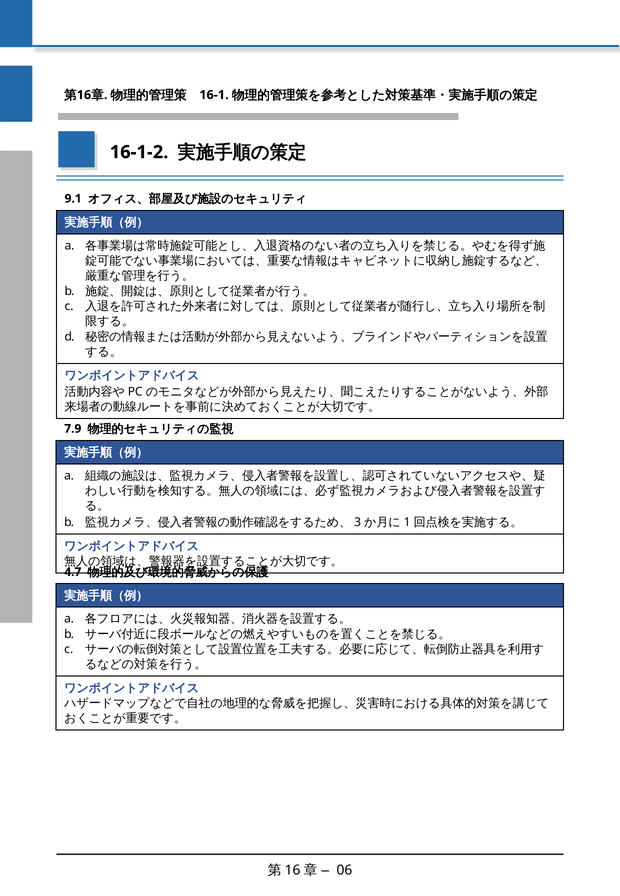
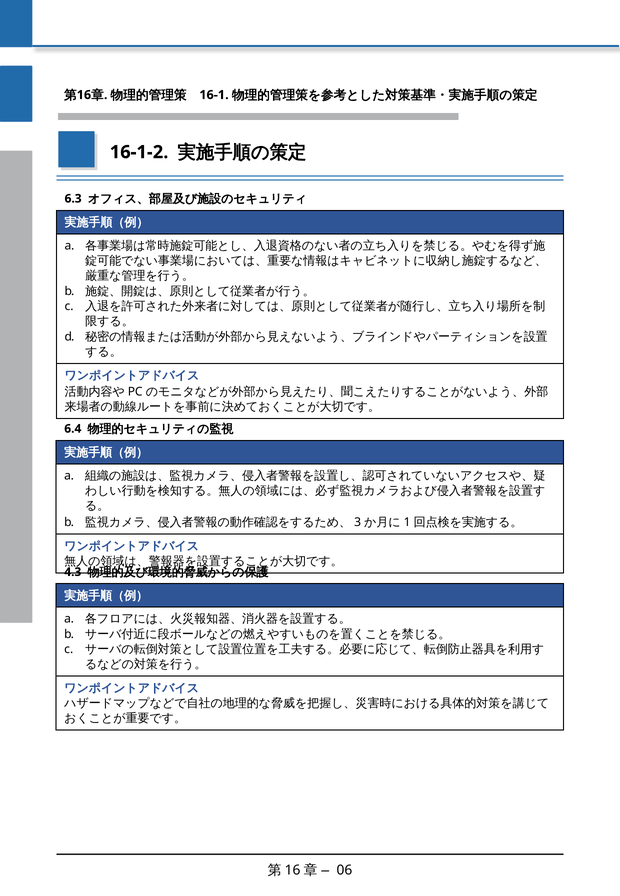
9.1: 9.1 -> 6.3 (73, 198)
7.9: 7.9 -> 6.4 (73, 428)
4.7: 4.7 -> 4.3 (73, 572)
